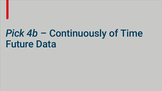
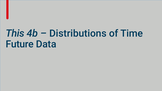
Pick: Pick -> This (15, 33)
Continuously: Continuously -> Distributions (78, 34)
